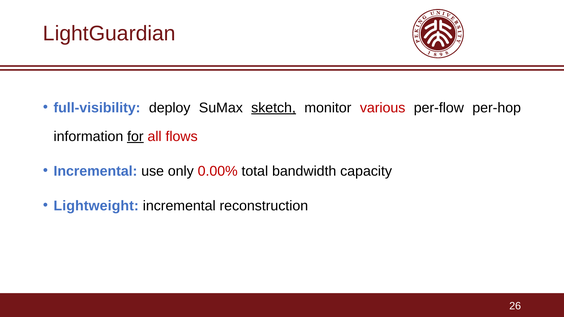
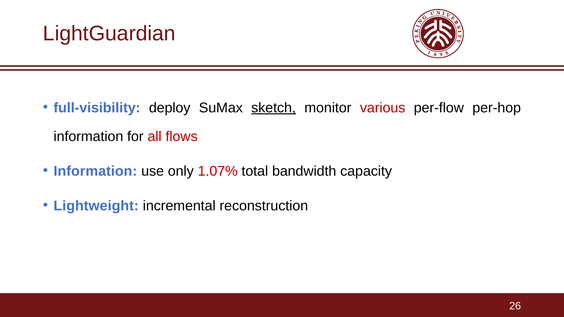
for underline: present -> none (135, 137)
Incremental: Incremental -> Information (95, 171)
0.00%: 0.00% -> 1.07% (218, 171)
